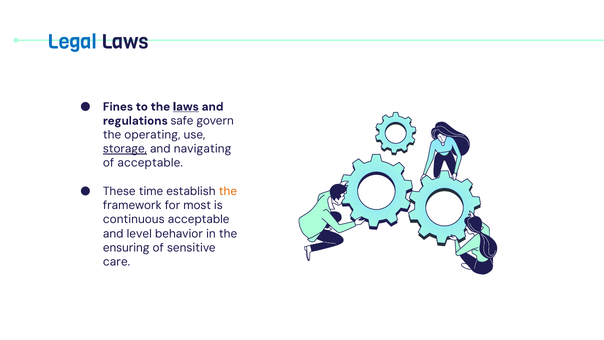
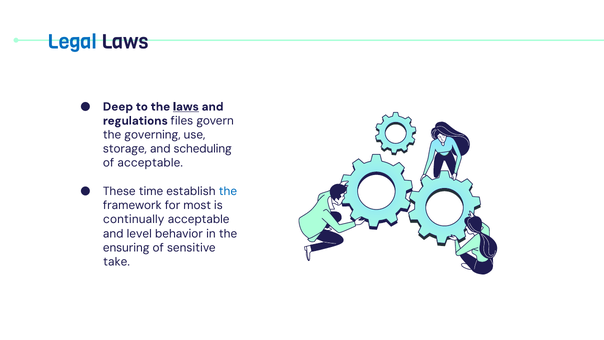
Fines: Fines -> Deep (118, 107)
safe: safe -> files (182, 121)
operating: operating -> governing (152, 135)
storage underline: present -> none (125, 149)
navigating: navigating -> scheduling (203, 149)
the colour: orange -> blue (228, 191)
continuous: continuous -> continually (134, 219)
care: care -> take (117, 262)
